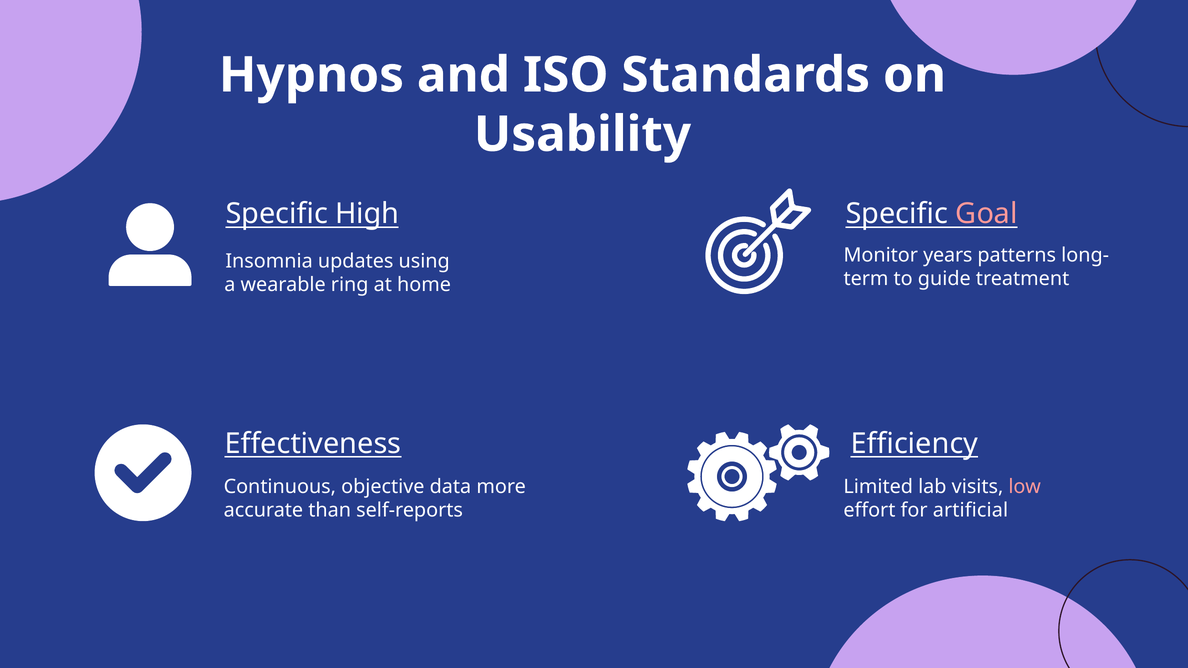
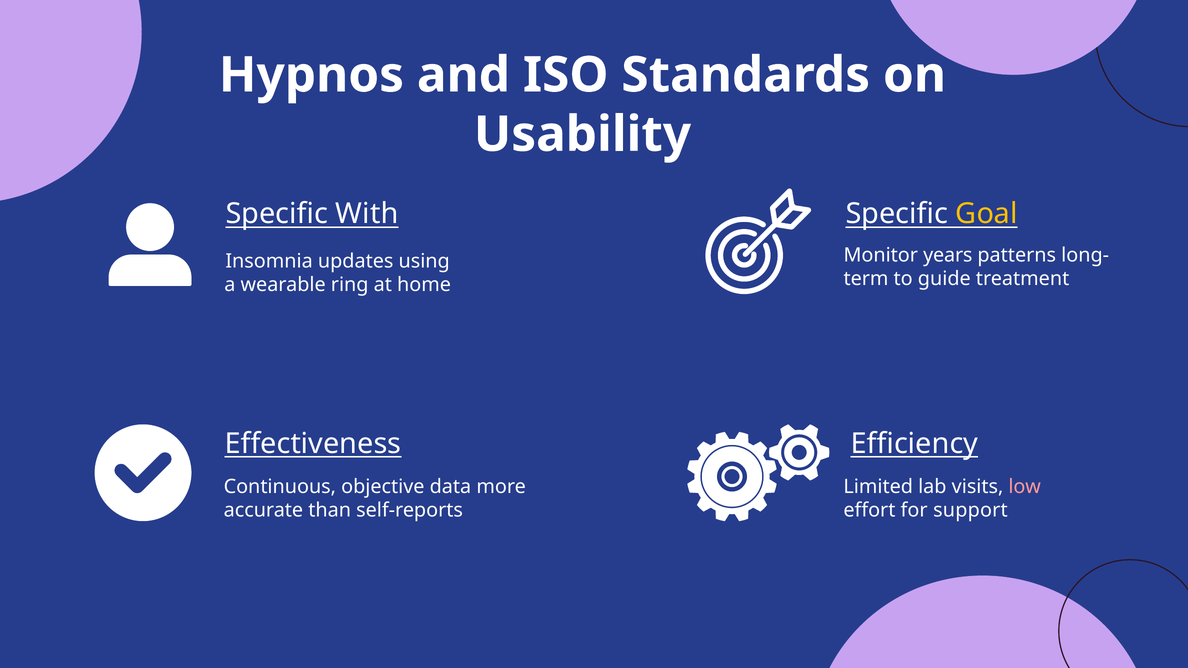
High: High -> With (367, 214)
Goal colour: pink -> yellow (987, 214)
artificial: artificial -> support (970, 511)
